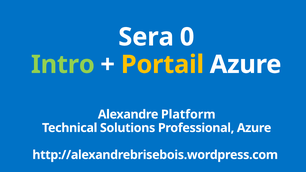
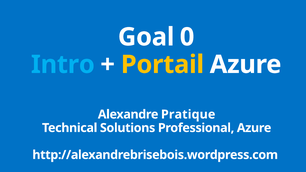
Sera: Sera -> Goal (146, 37)
Intro colour: light green -> light blue (63, 65)
Platform: Platform -> Pratique (188, 114)
